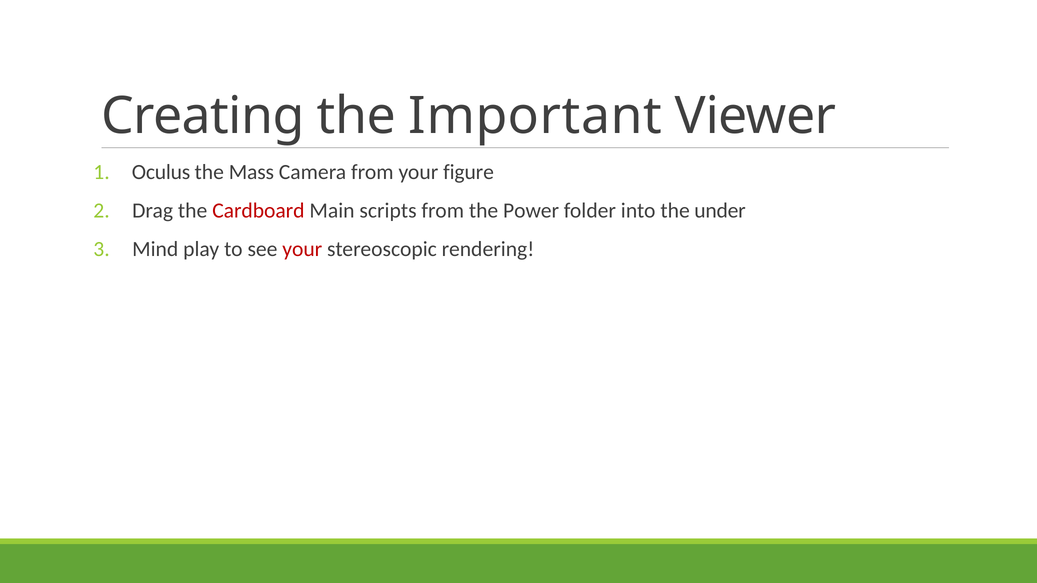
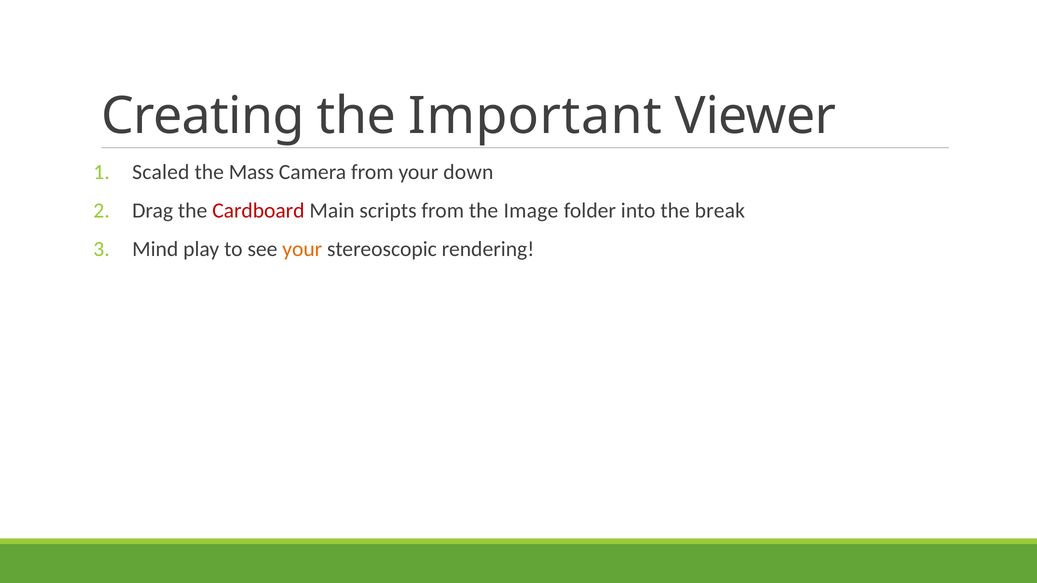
Oculus: Oculus -> Scaled (161, 172)
figure: figure -> down (468, 172)
Power: Power -> Image (531, 211)
under: under -> break (720, 211)
your colour: red -> orange (302, 249)
